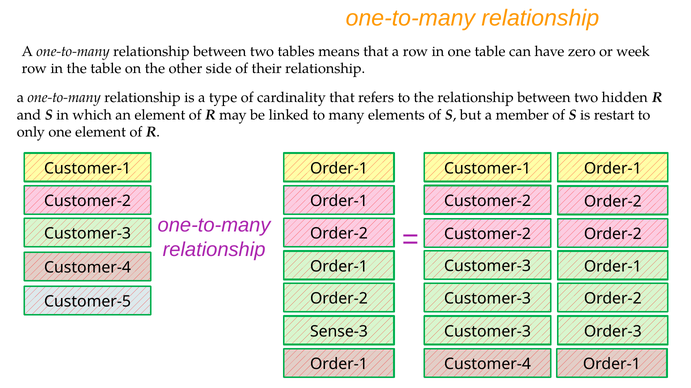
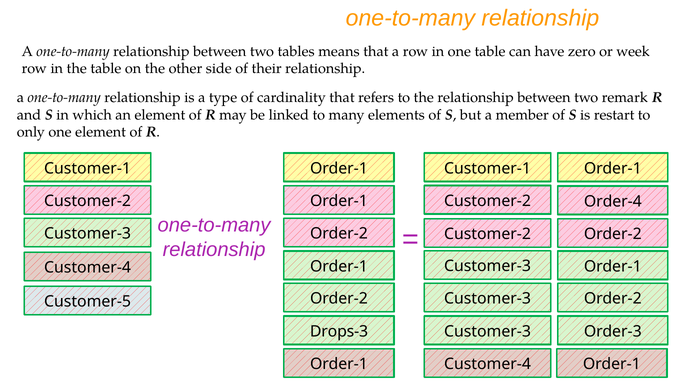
hidden: hidden -> remark (625, 98)
Customer-2 Order-2: Order-2 -> Order-4 (613, 202)
Sense-3: Sense-3 -> Drops-3 (339, 332)
